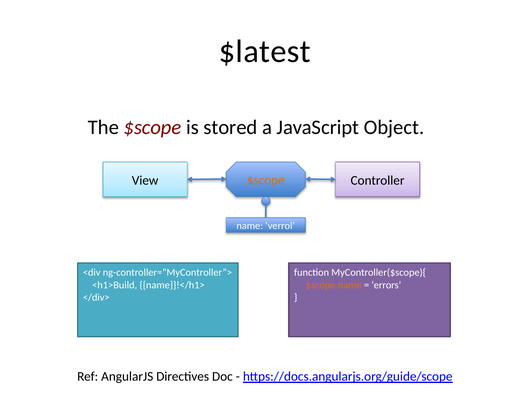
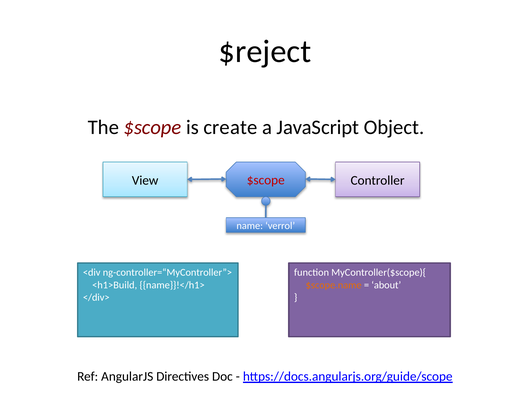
$latest: $latest -> $reject (265, 51)
stored: stored -> create (230, 127)
$scope colour: orange -> red (266, 180)
errors: errors -> about (386, 285)
